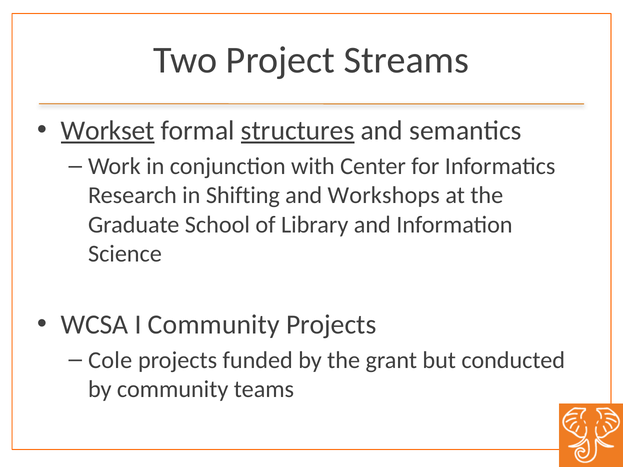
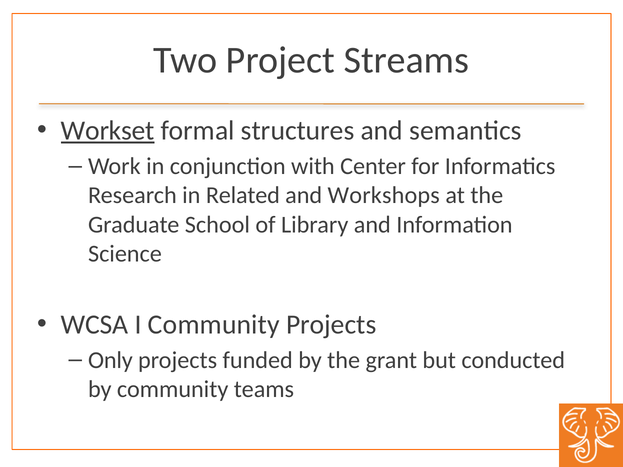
structures underline: present -> none (298, 131)
Shifting: Shifting -> Related (243, 196)
Cole: Cole -> Only (110, 360)
